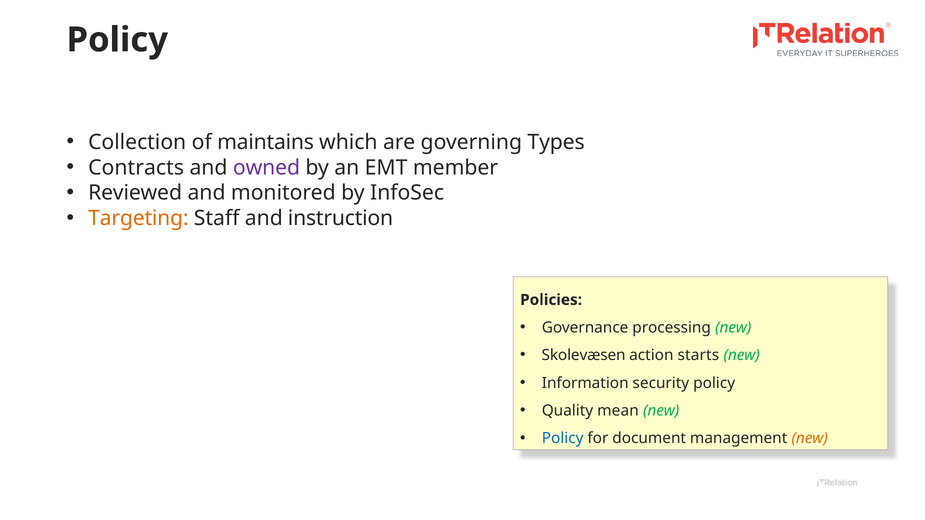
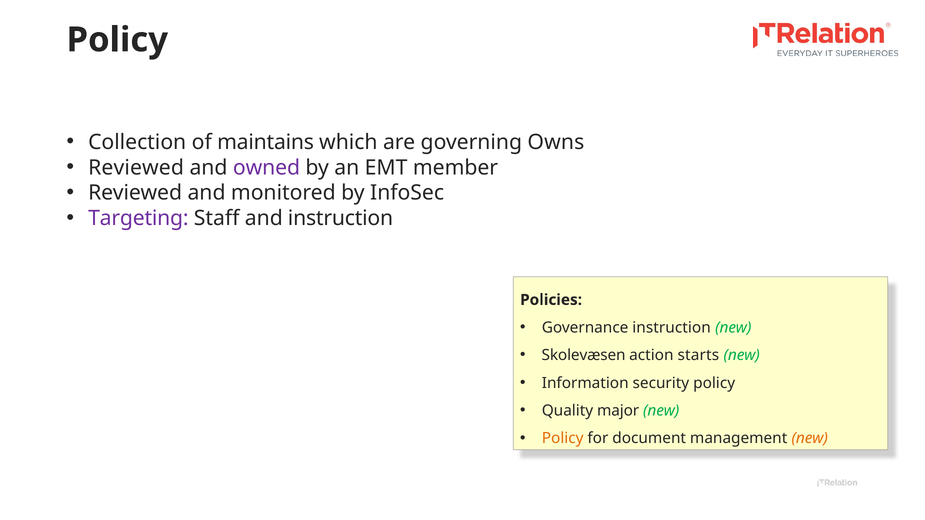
Types: Types -> Owns (556, 142)
Contracts: Contracts -> Reviewed (136, 168)
Targeting colour: orange -> purple (138, 218)
Governance processing: processing -> instruction (672, 328)
mean: mean -> major (618, 411)
Policy colour: blue -> orange (563, 439)
